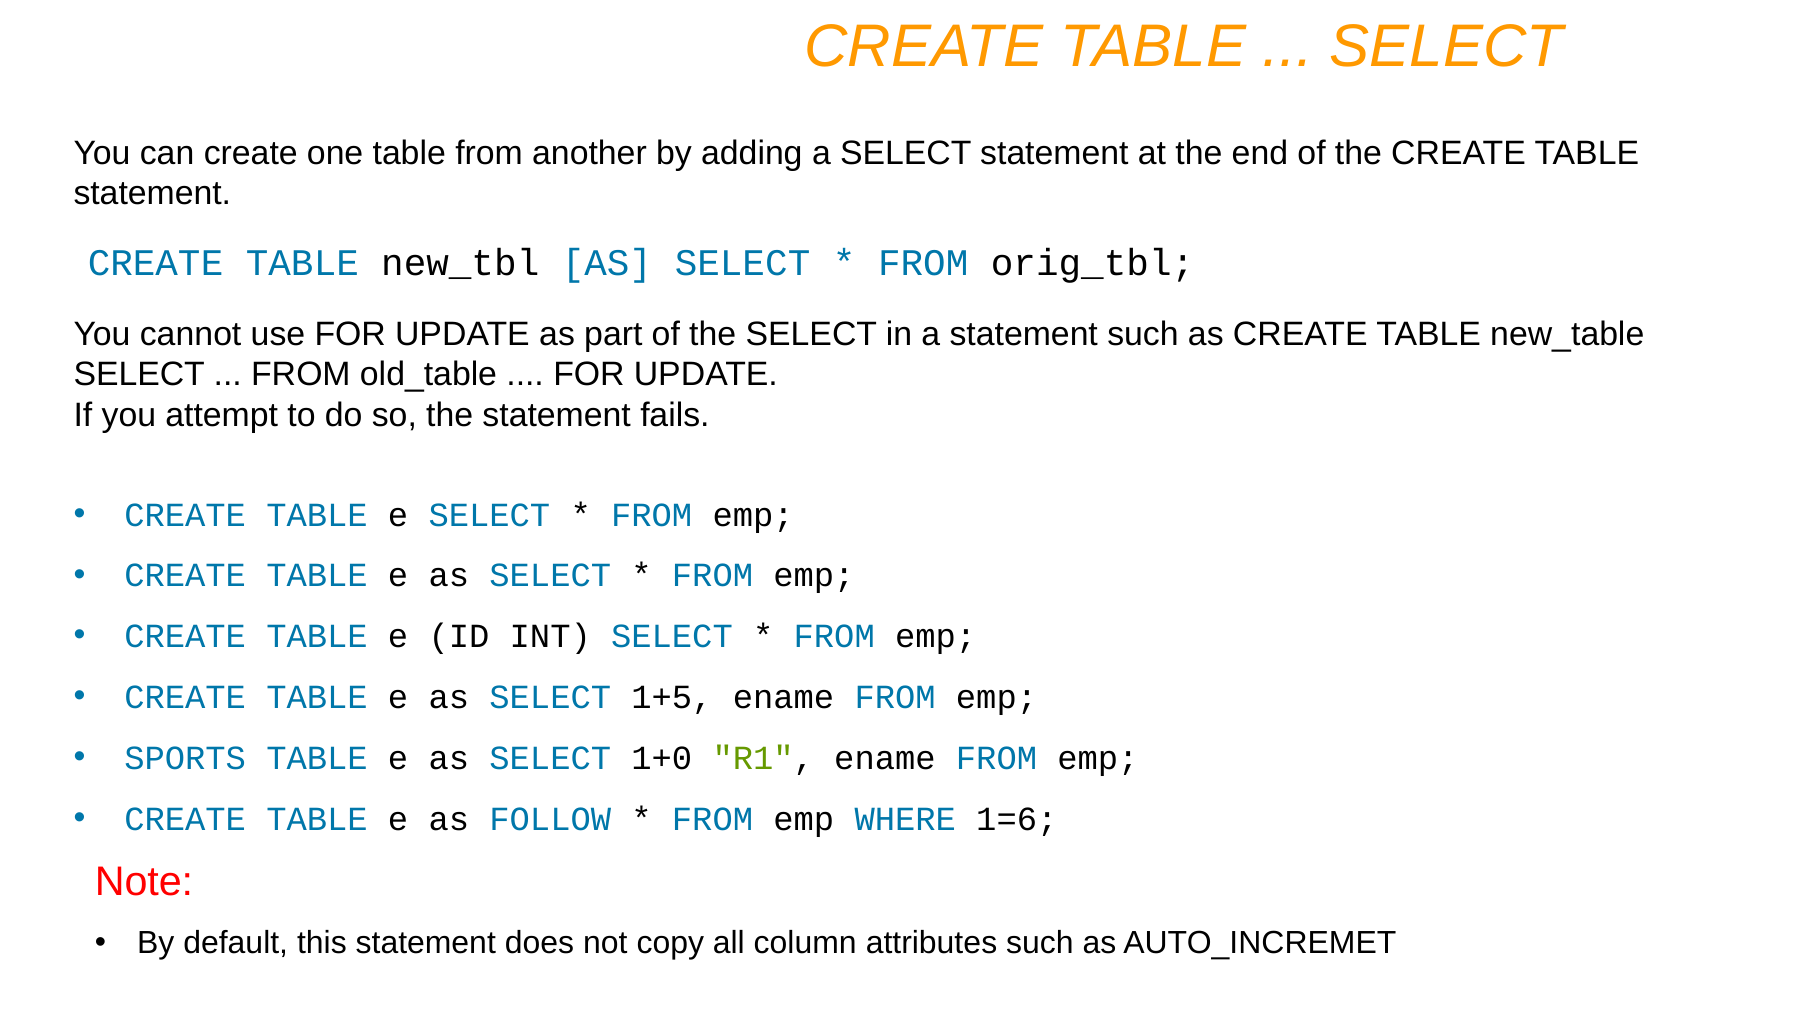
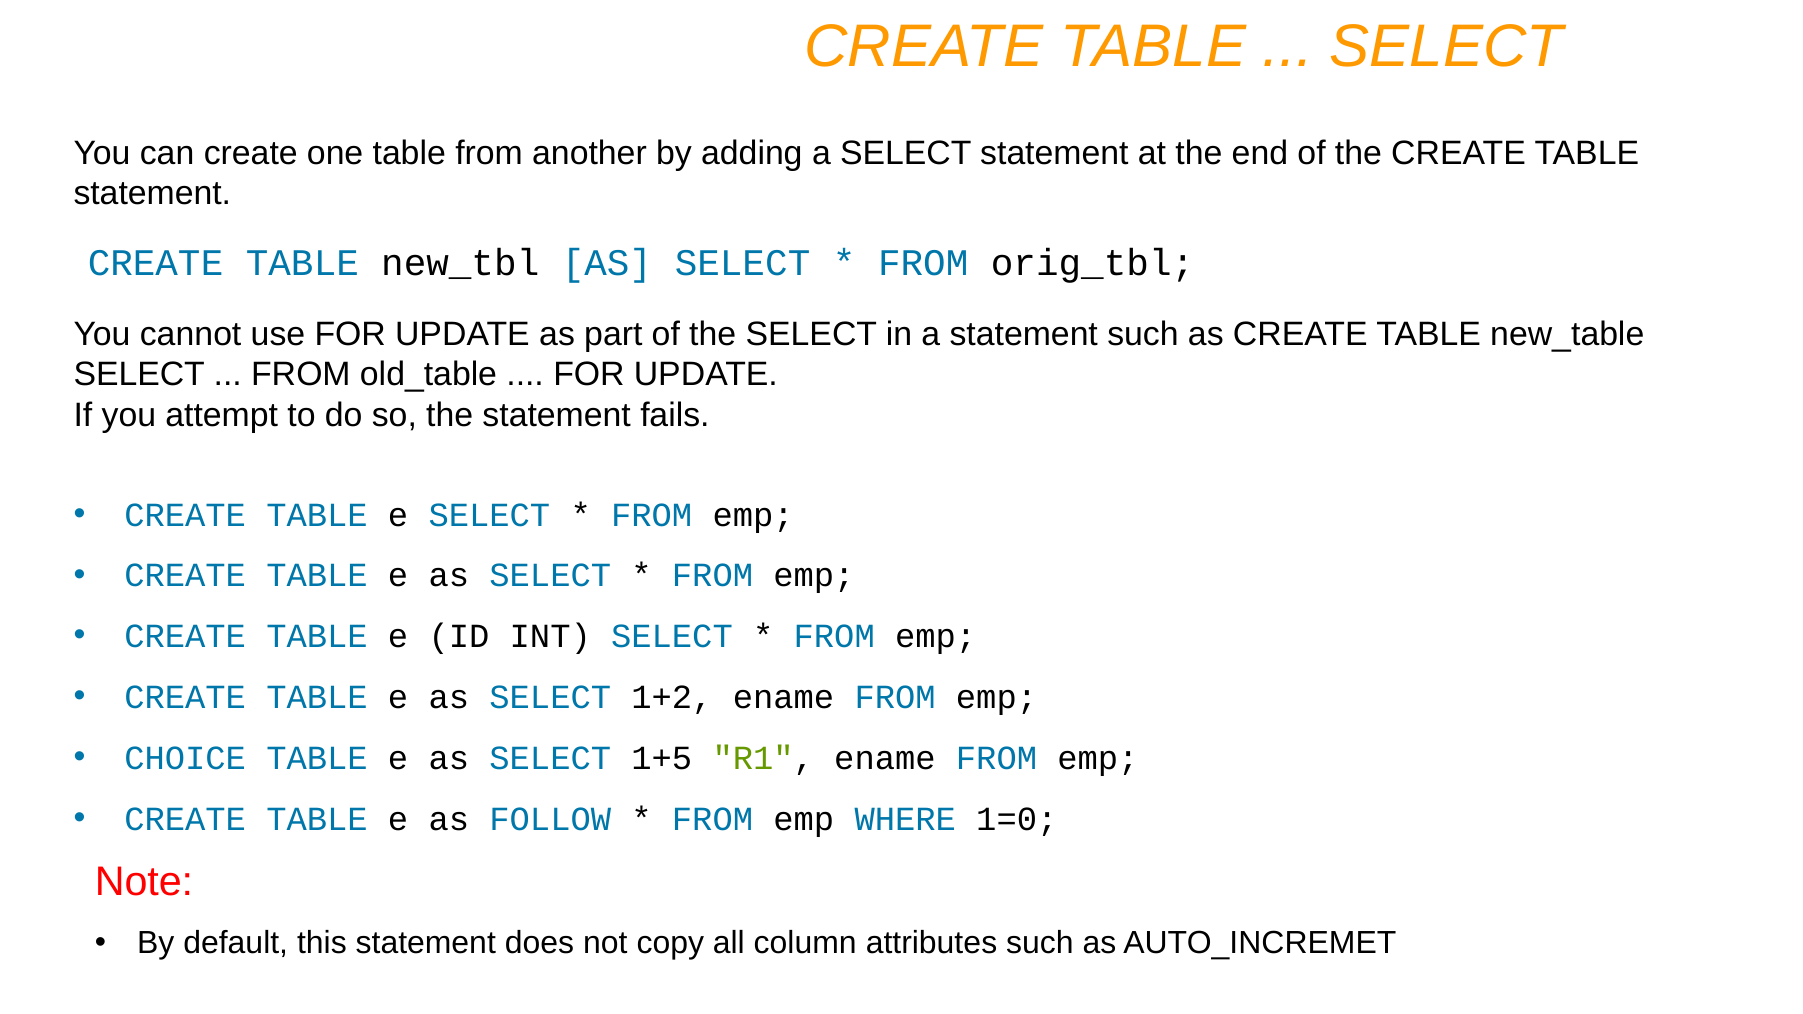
1+5: 1+5 -> 1+2 (672, 698)
SPORTS: SPORTS -> CHOICE (185, 758)
1+0: 1+0 -> 1+5 (662, 758)
1=6: 1=6 -> 1=0 (1017, 819)
